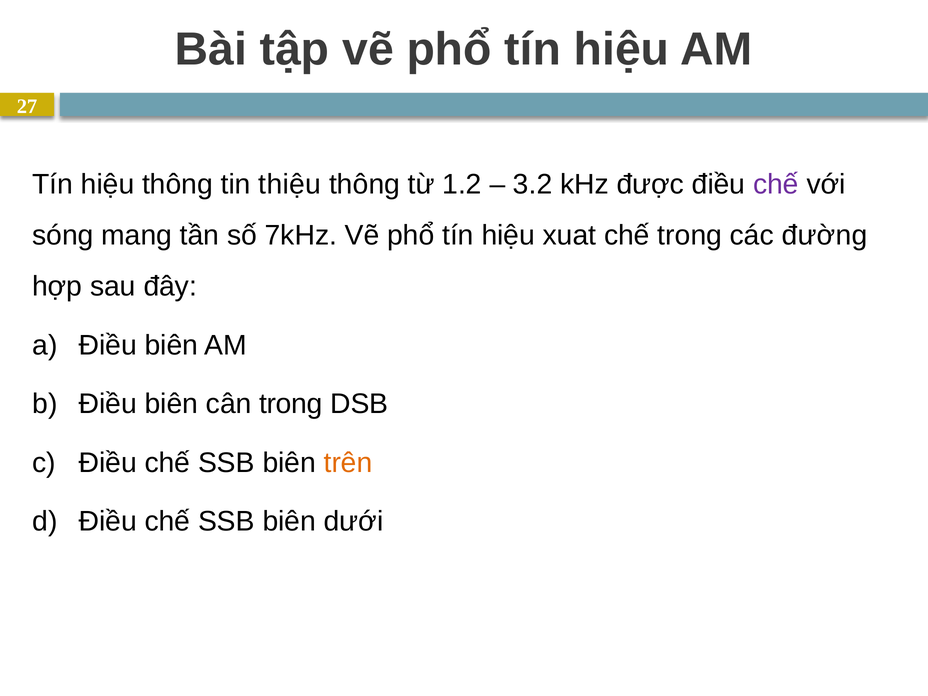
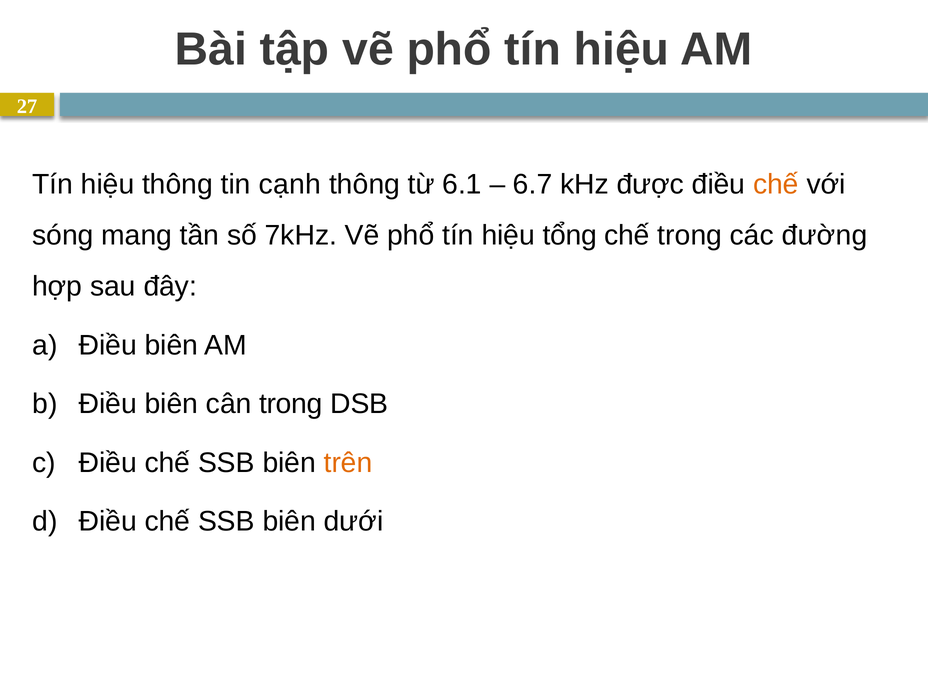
thiệu: thiệu -> cạnh (290, 184)
1.2: 1.2 -> 6.1 (462, 184)
3.2: 3.2 -> 6.7 (533, 184)
chế colour: purple -> orange (776, 184)
xuat: xuat -> tổng (570, 235)
